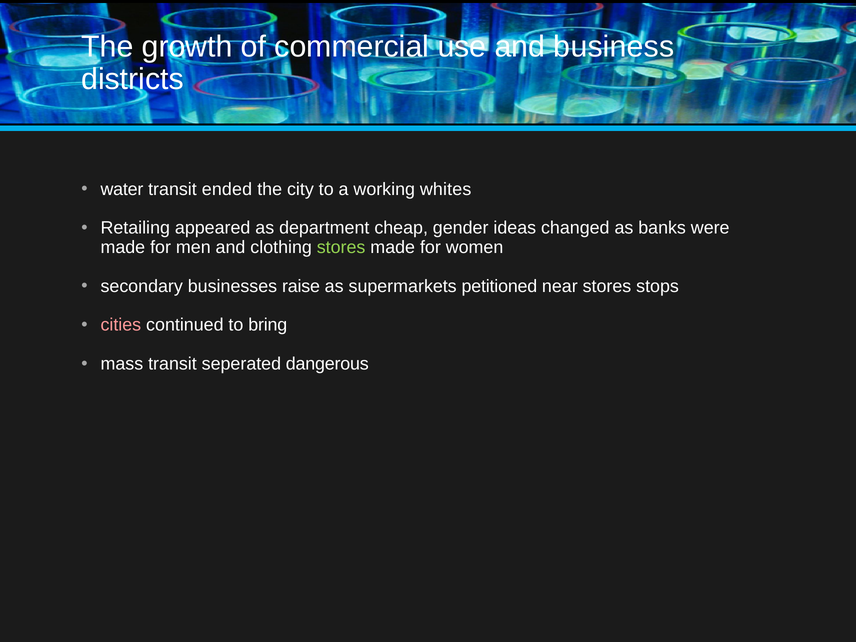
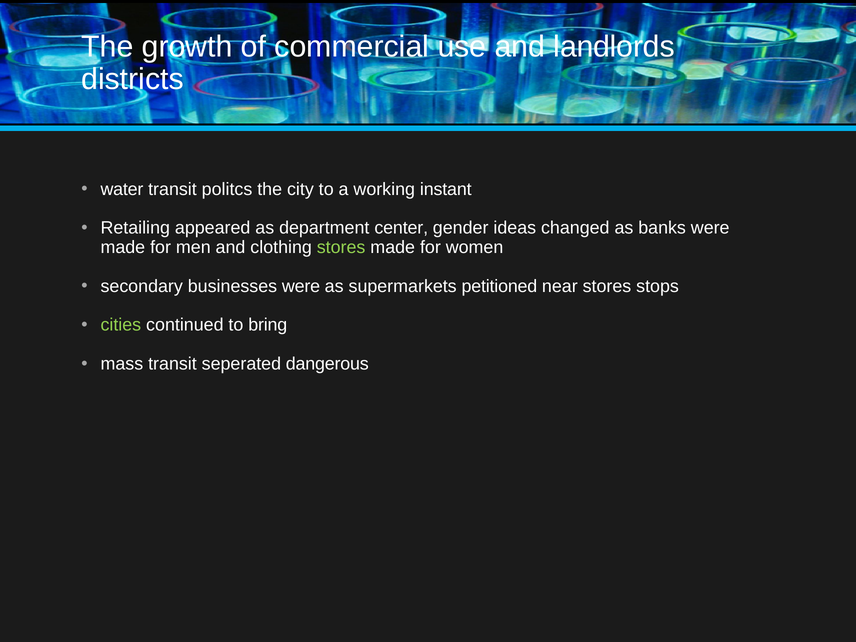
business: business -> landlords (614, 47)
ended: ended -> politcs (227, 189)
whites: whites -> instant (446, 189)
cheap: cheap -> center (401, 228)
businesses raise: raise -> were (301, 286)
cities colour: pink -> light green (121, 325)
